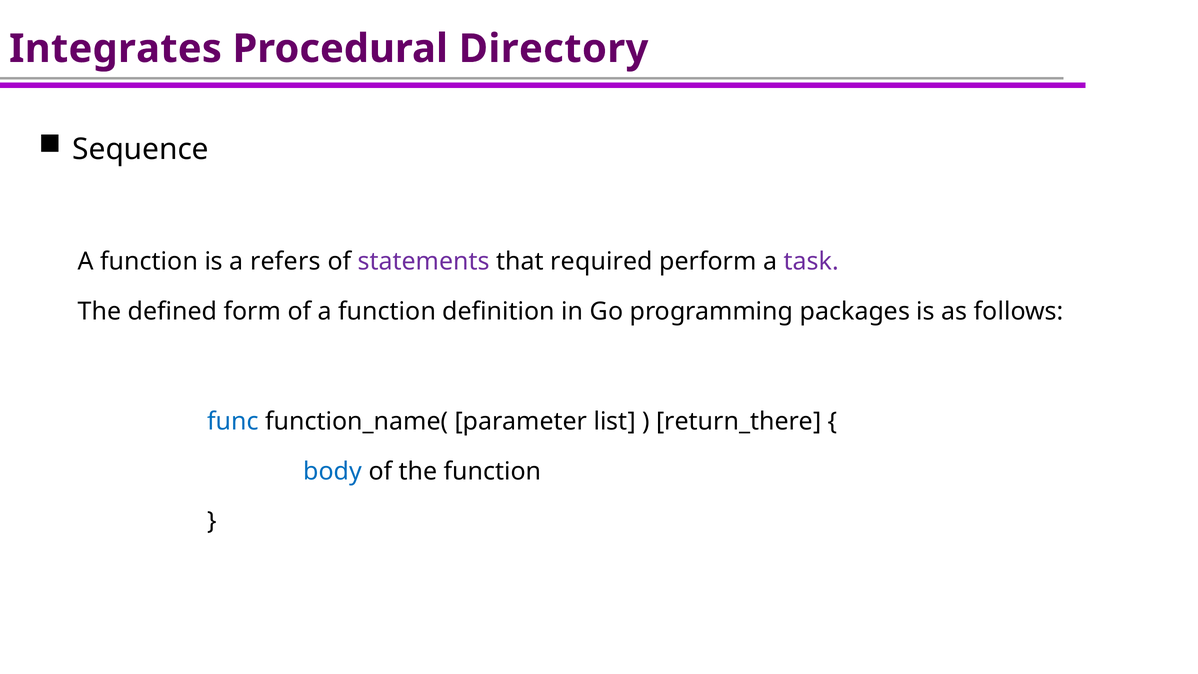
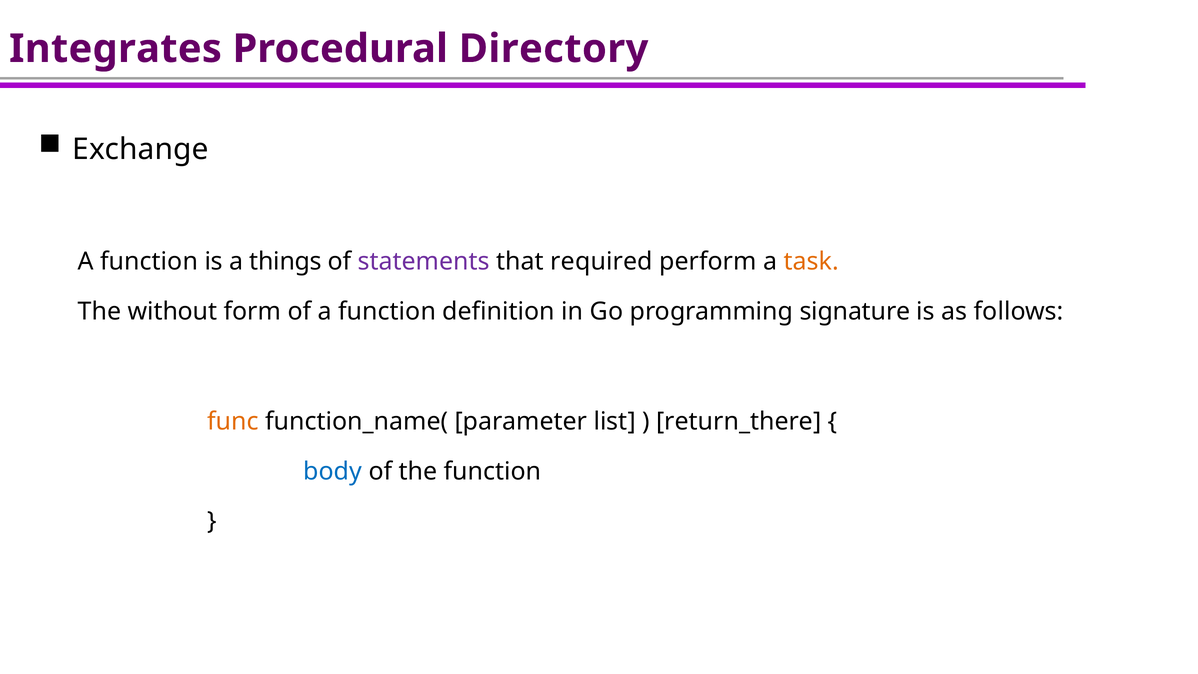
Sequence: Sequence -> Exchange (141, 149)
refers: refers -> things (286, 262)
task colour: purple -> orange (811, 262)
defined: defined -> without (173, 311)
packages: packages -> signature (855, 311)
func colour: blue -> orange (233, 421)
